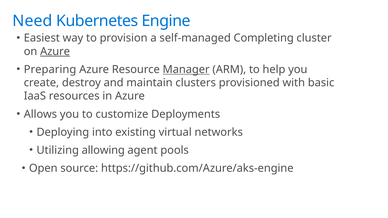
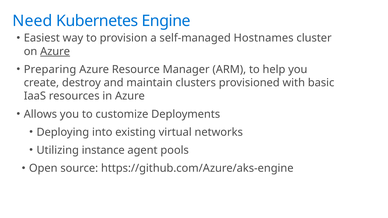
Completing: Completing -> Hostnames (264, 38)
Manager underline: present -> none (186, 70)
allowing: allowing -> instance (103, 150)
